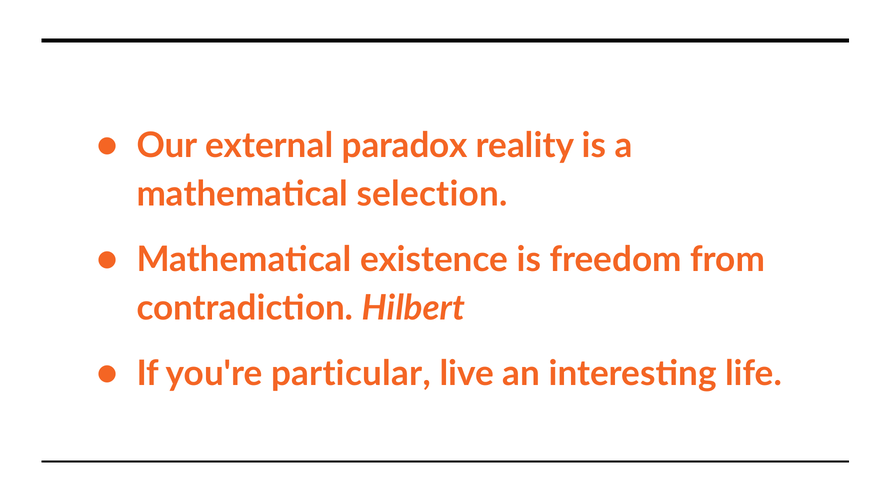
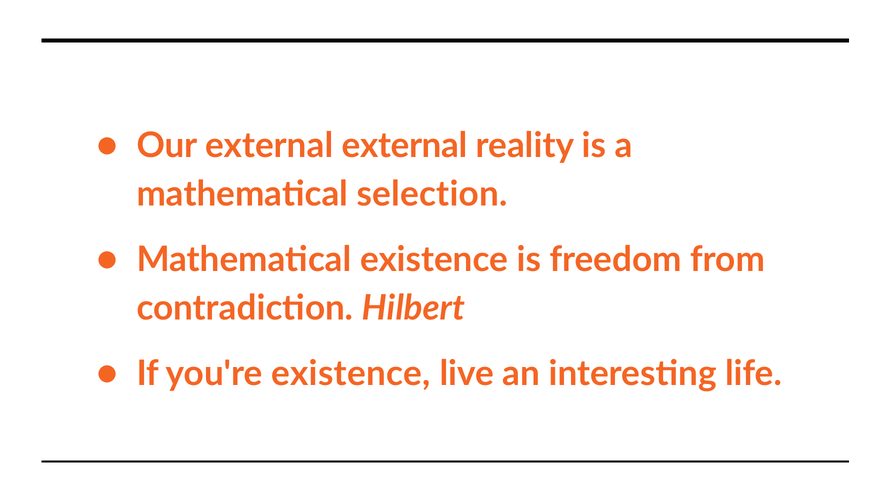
external paradox: paradox -> external (405, 146)
you're particular: particular -> existence (351, 374)
